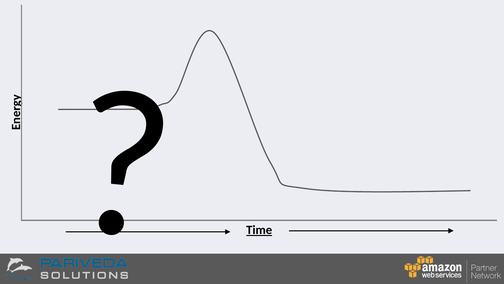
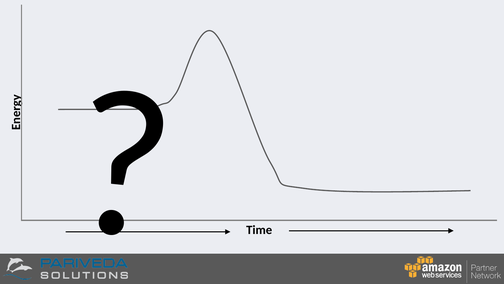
Time underline: present -> none (259, 230)
